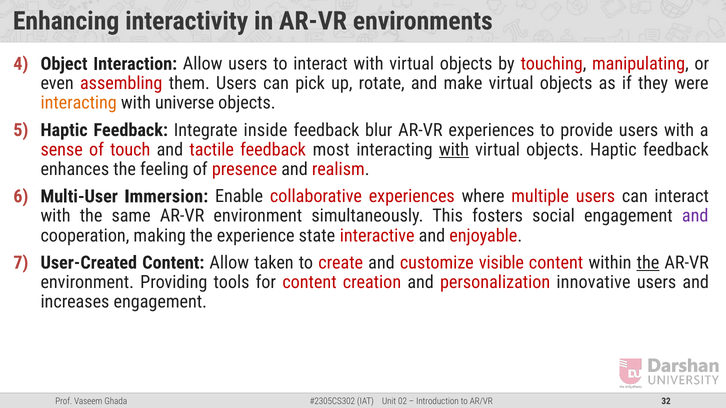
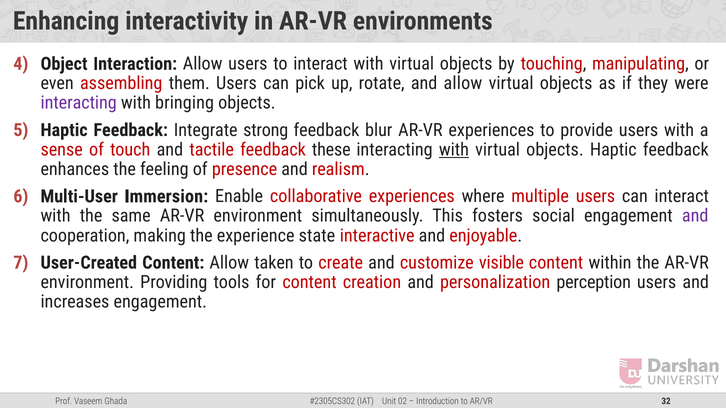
and make: make -> allow (463, 83)
interacting colour: orange -> purple (79, 103)
universe: universe -> bringing (185, 103)
inside: inside -> strong (266, 130)
most: most -> these (331, 150)
the underline: present -> none (648, 263)
innovative: innovative -> perception (594, 282)
